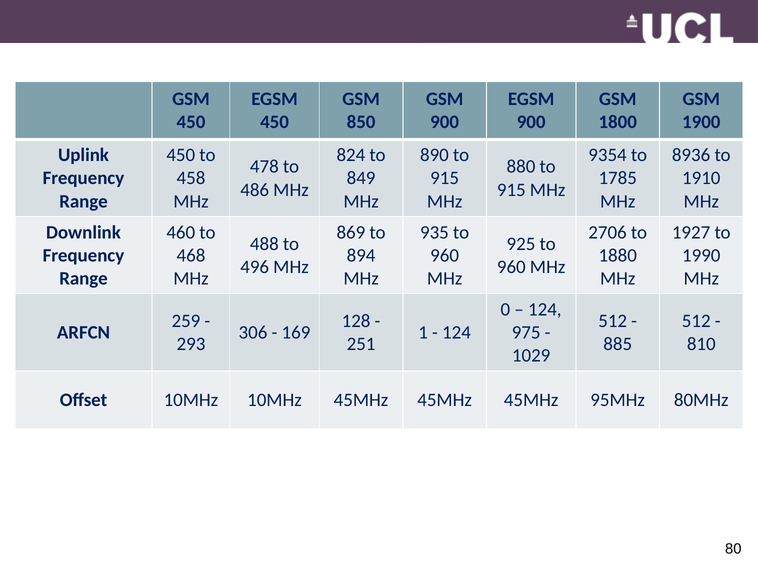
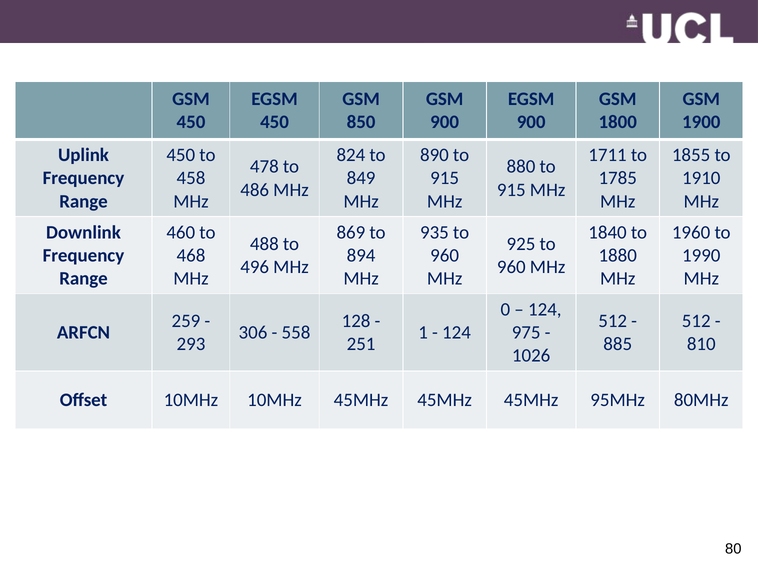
9354: 9354 -> 1711 (608, 155)
8936: 8936 -> 1855 (691, 155)
2706: 2706 -> 1840 (608, 232)
1927: 1927 -> 1960 (691, 232)
169: 169 -> 558 (296, 332)
1029: 1029 -> 1026 (531, 355)
